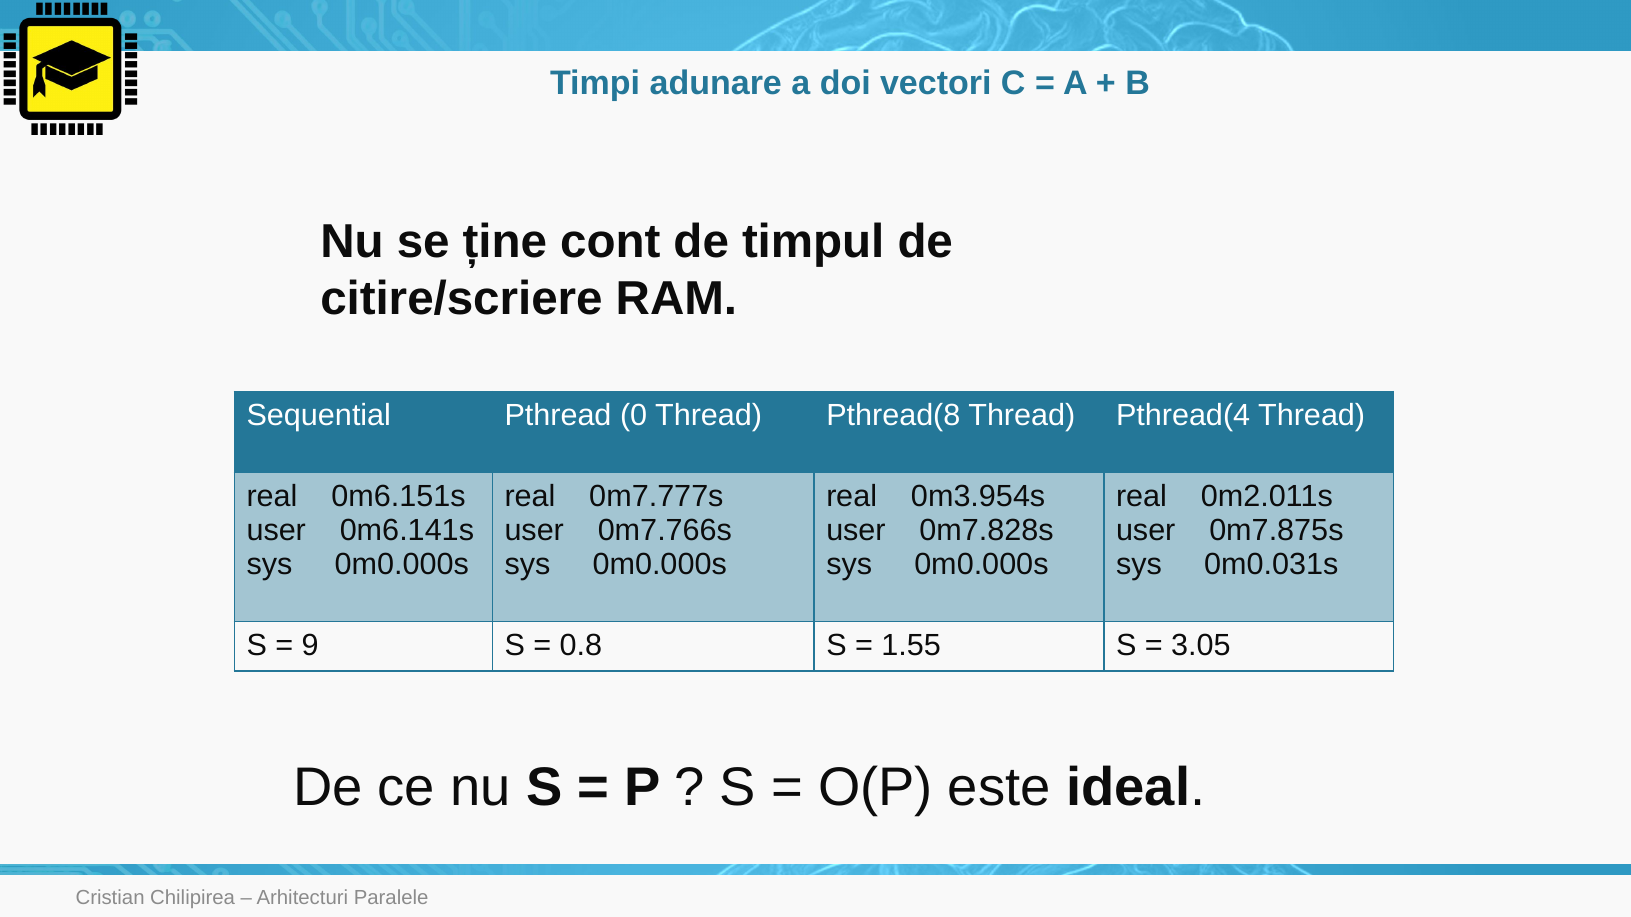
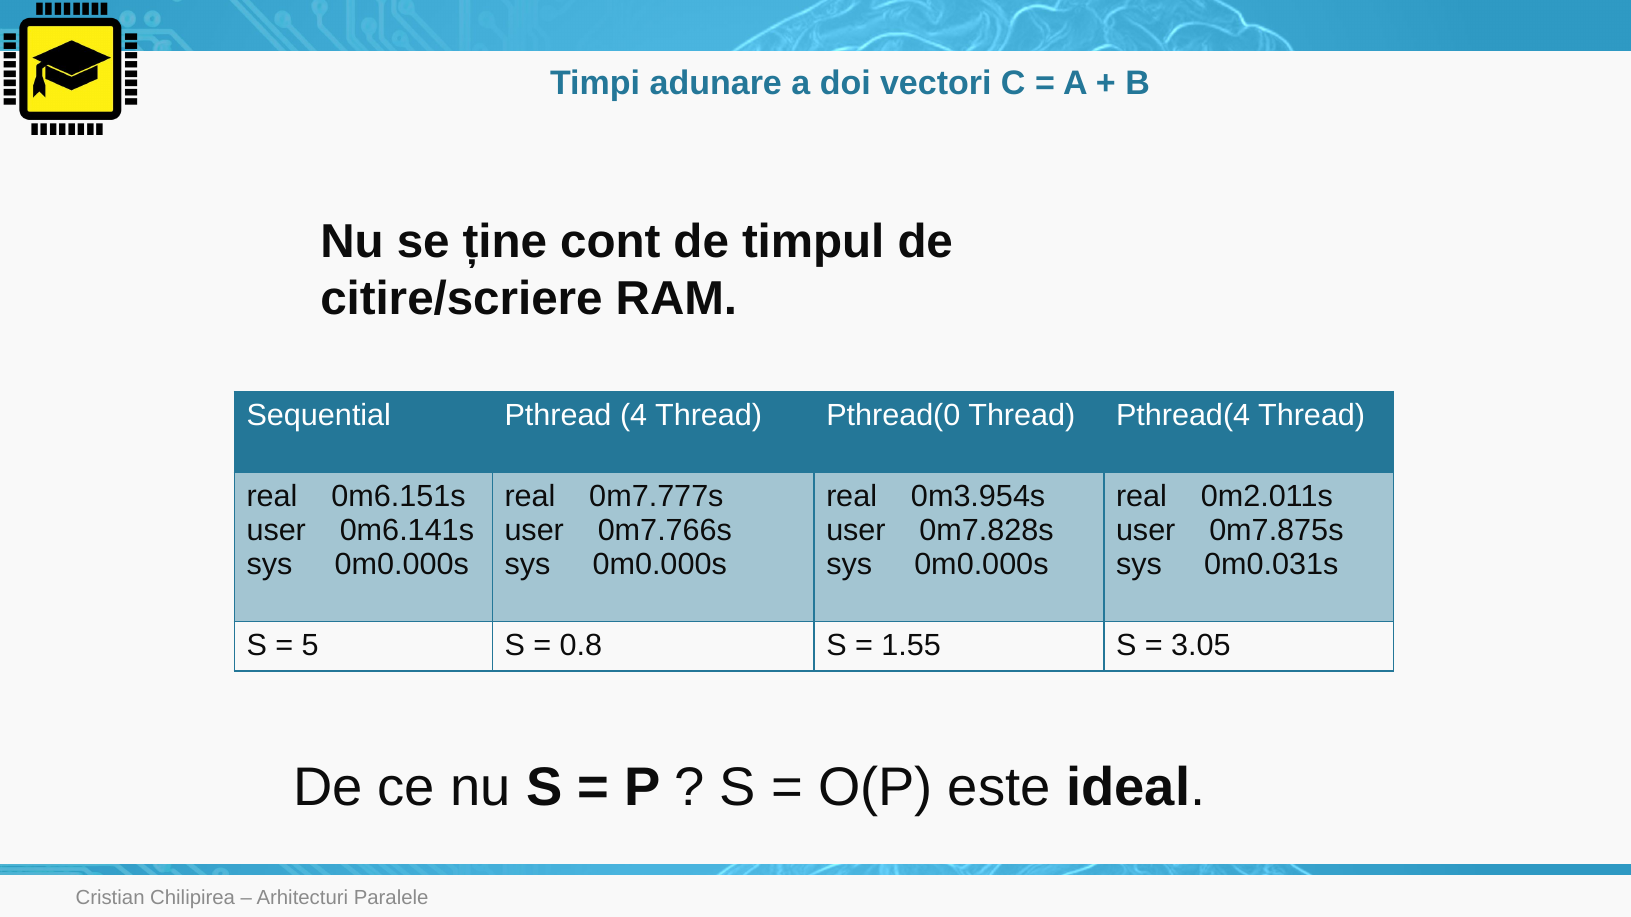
0: 0 -> 4 (634, 416)
Pthread(8: Pthread(8 -> Pthread(0 (893, 416)
9: 9 -> 5 (310, 646)
